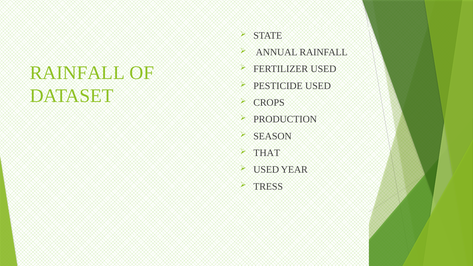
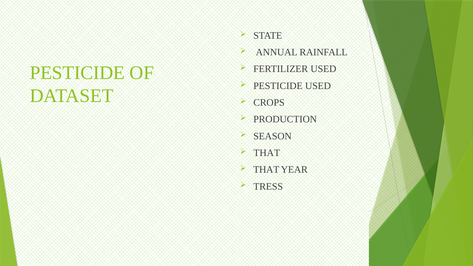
RAINFALL: RAINFALL -> PESTICIDE (77, 73)
USED: USED -> THAT (266, 170)
